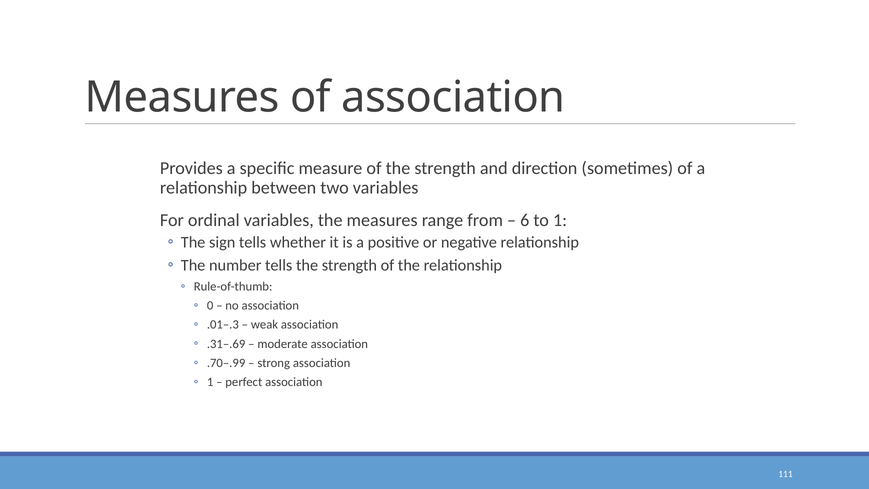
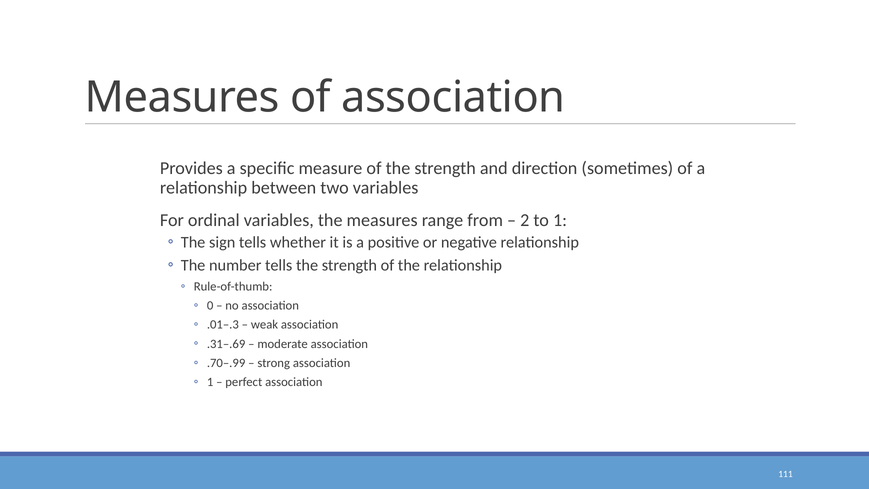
6: 6 -> 2 (525, 220)
